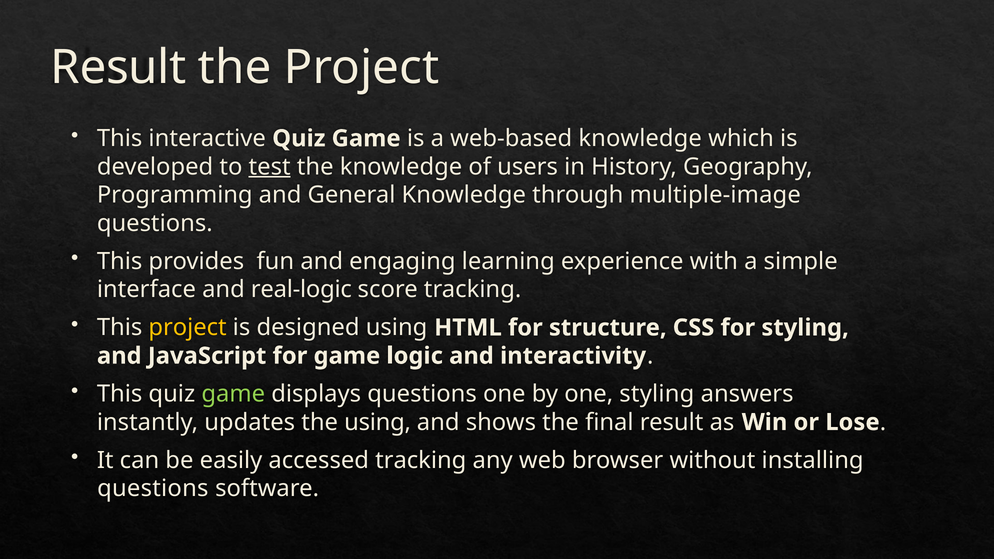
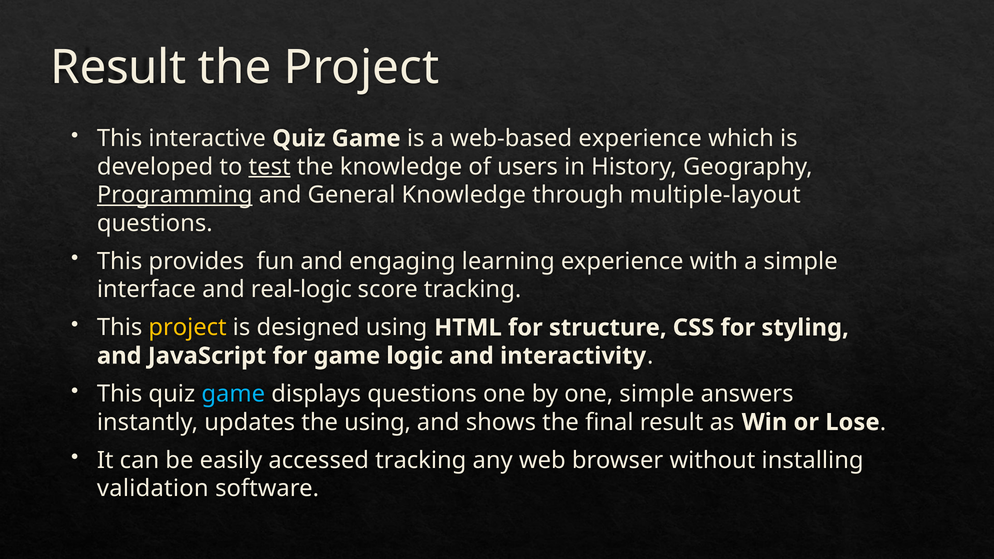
web-based knowledge: knowledge -> experience (640, 138)
Programming underline: none -> present (175, 195)
multiple-image: multiple-image -> multiple-layout (715, 195)
game colour: light green -> light blue (233, 394)
one styling: styling -> simple (657, 394)
questions: questions -> validation (153, 489)
